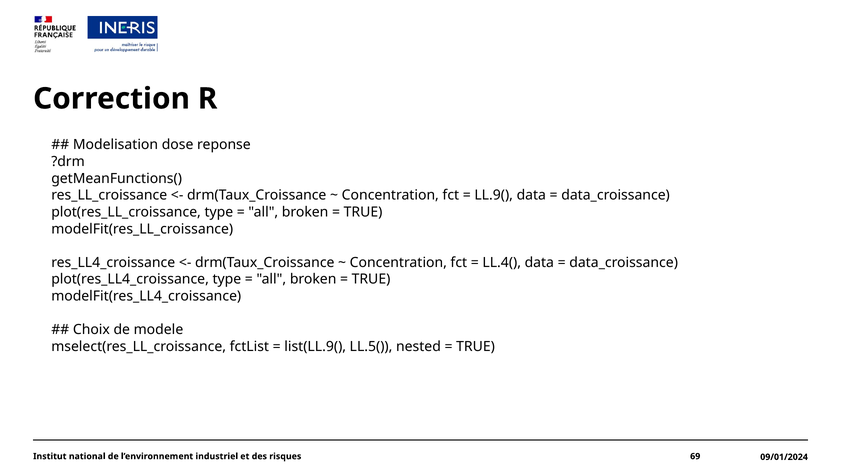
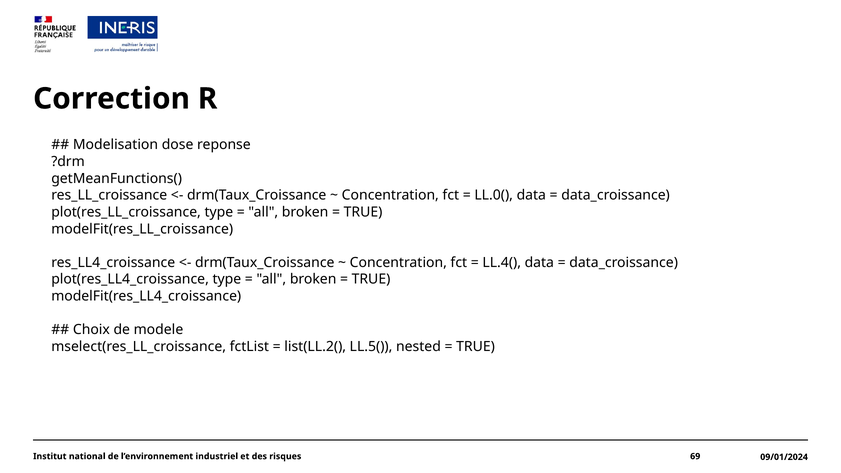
LL.9(: LL.9( -> LL.0( (494, 195)
list(LL.9(: list(LL.9( -> list(LL.2( (315, 347)
